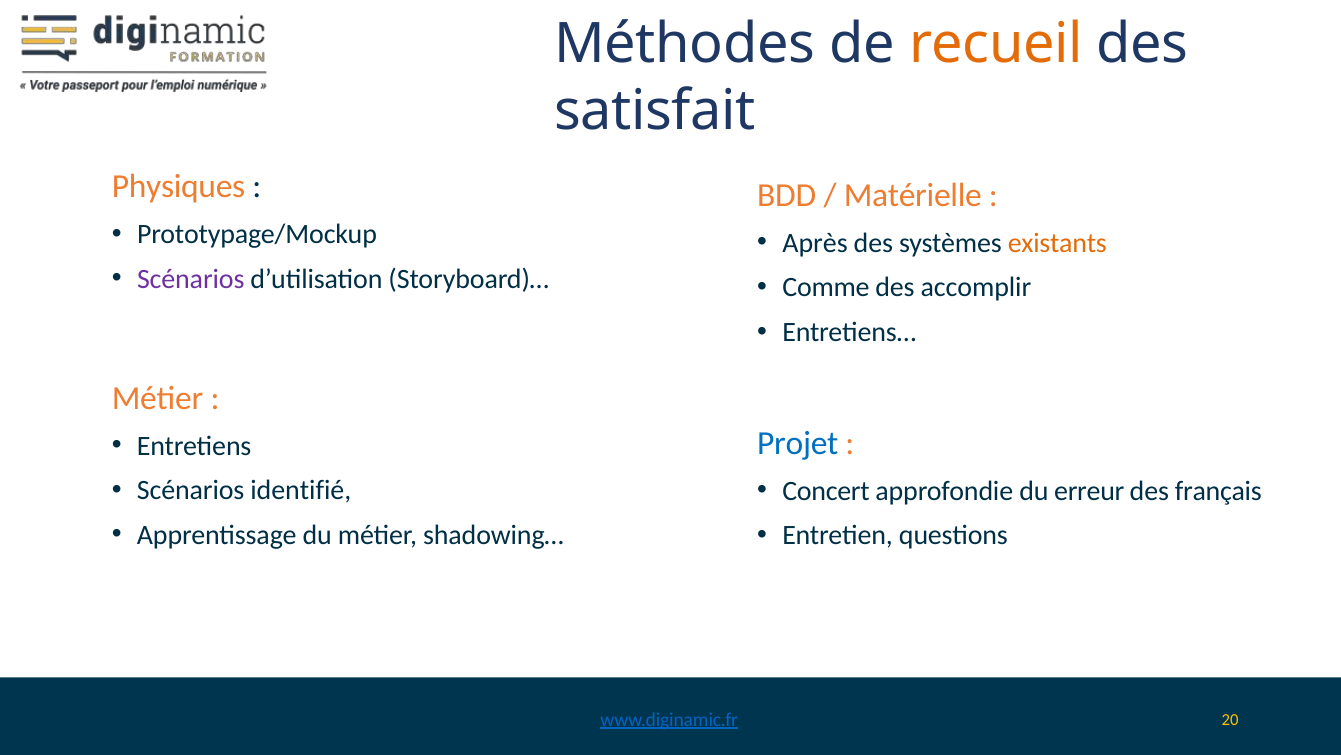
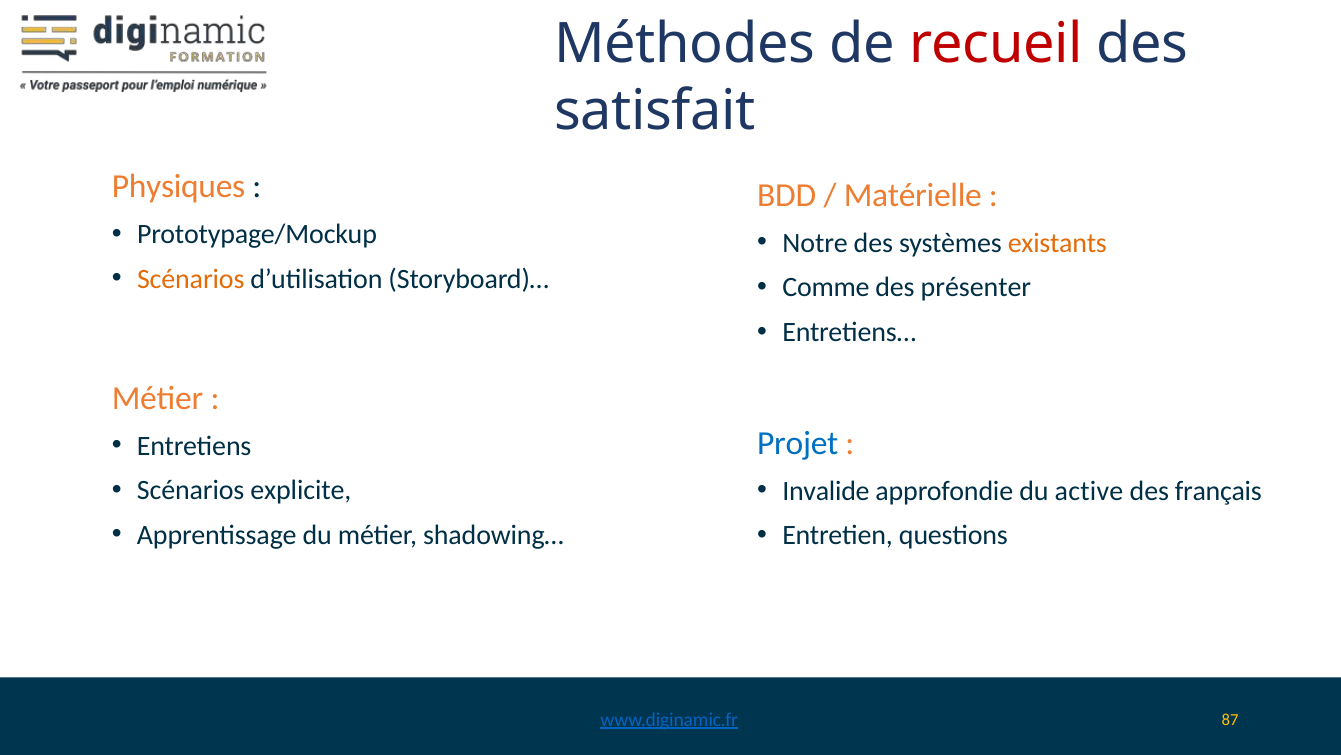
recueil colour: orange -> red (996, 44)
Après: Après -> Notre (815, 243)
Scénarios colour: purple -> orange (191, 279)
accomplir: accomplir -> présenter (976, 287)
identifié: identifié -> explicite (301, 490)
Concert: Concert -> Invalide (826, 491)
erreur: erreur -> active (1089, 491)
20: 20 -> 87 (1230, 719)
